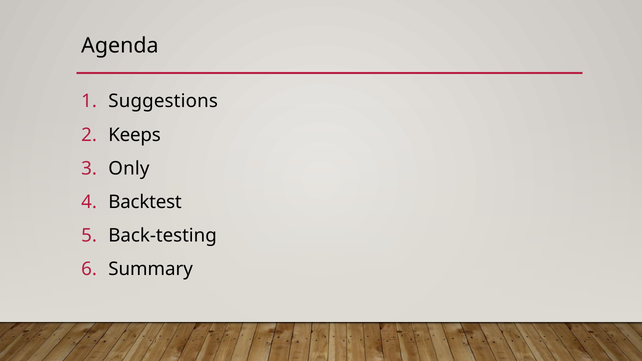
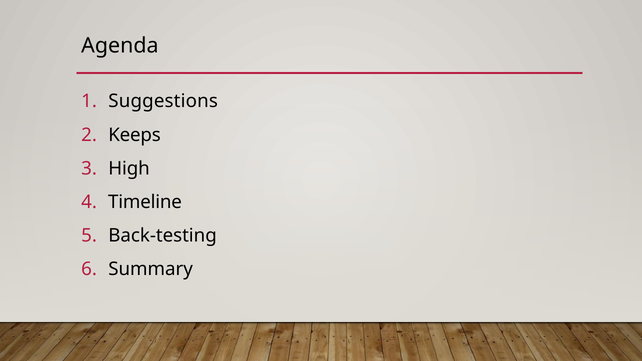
Only: Only -> High (129, 168)
Backtest: Backtest -> Timeline (145, 202)
